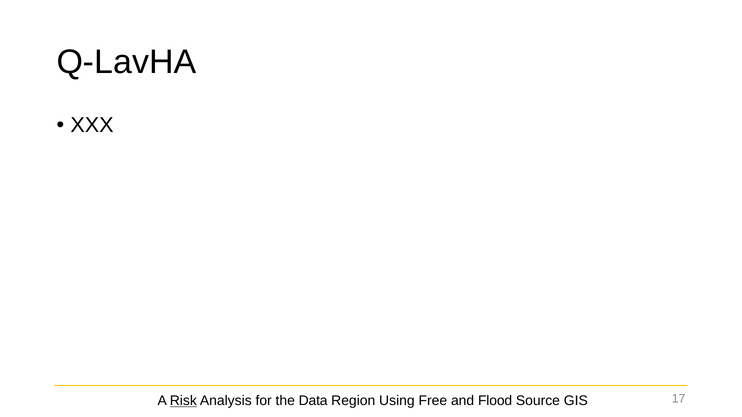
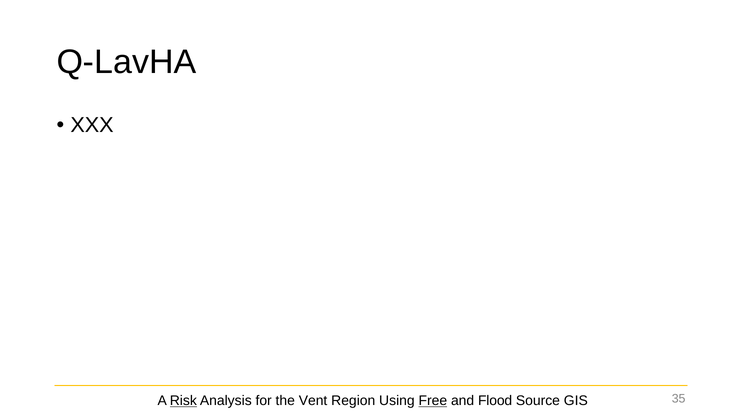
Data: Data -> Vent (313, 401)
Free underline: none -> present (433, 401)
17: 17 -> 35 (679, 399)
